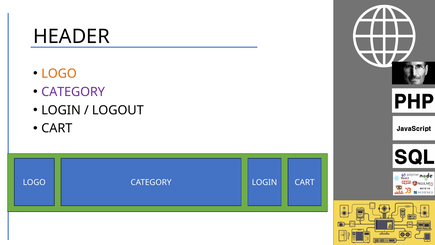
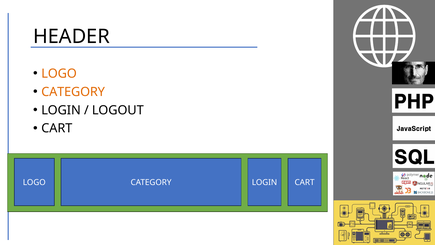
CATEGORY colour: purple -> orange (73, 92)
